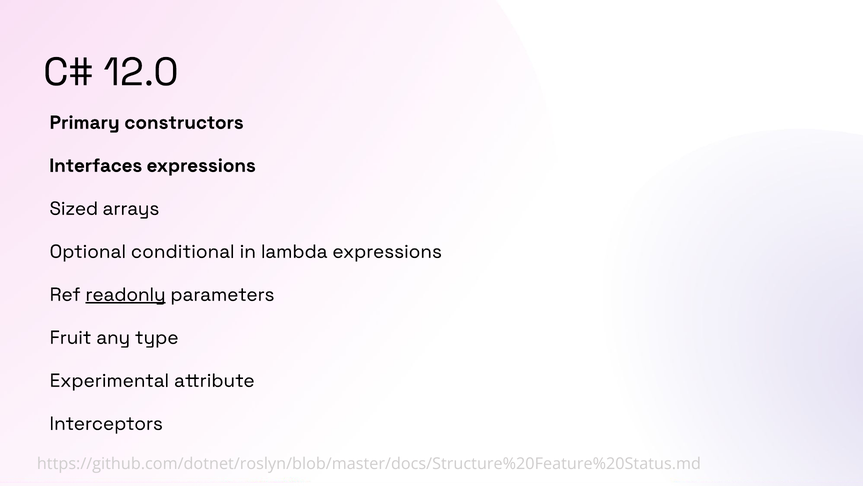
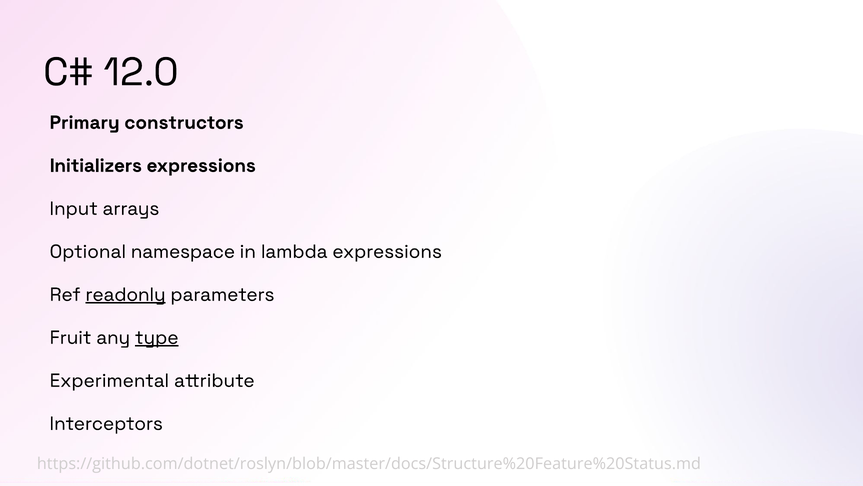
Interfaces: Interfaces -> Initializers (96, 165)
Sized: Sized -> Input (74, 208)
conditional: conditional -> namespace (183, 251)
type underline: none -> present (157, 337)
